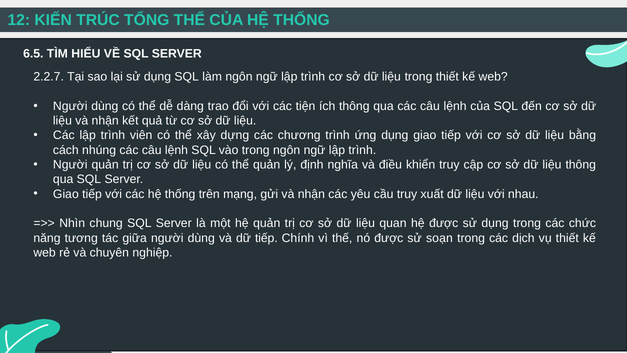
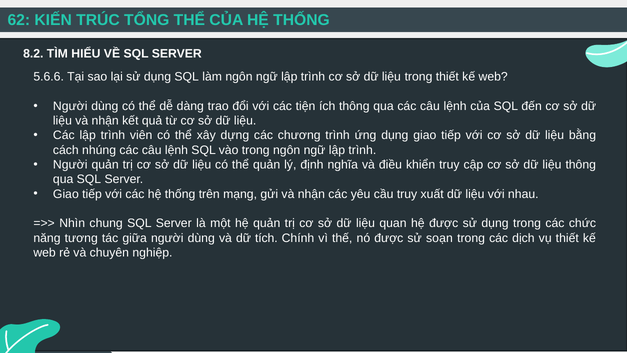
12: 12 -> 62 (19, 20)
6.5: 6.5 -> 8.2 (33, 54)
2.2.7: 2.2.7 -> 5.6.6 (49, 77)
dữ tiếp: tiếp -> tích (266, 238)
